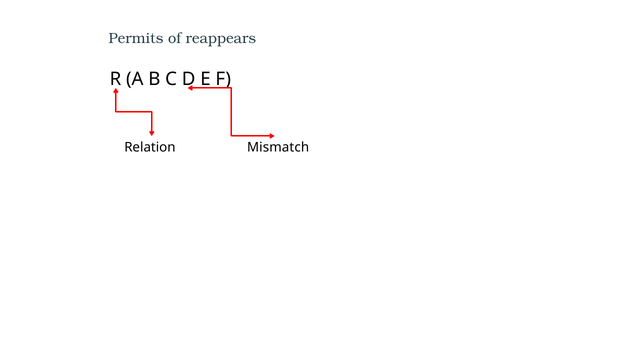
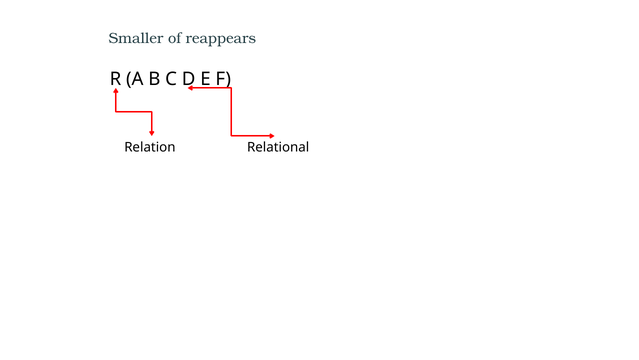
Permits: Permits -> Smaller (136, 38)
Mismatch: Mismatch -> Relational (278, 147)
